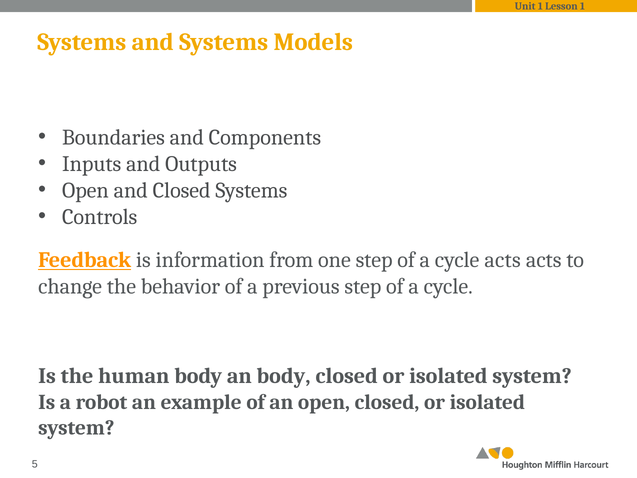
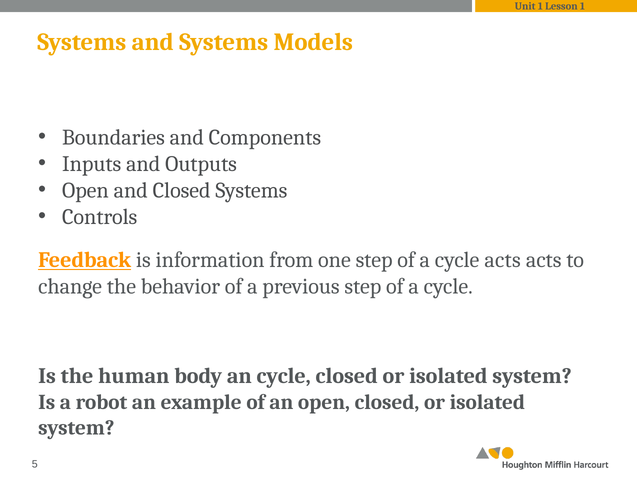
an body: body -> cycle (284, 376)
